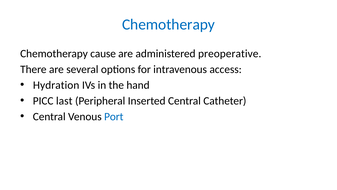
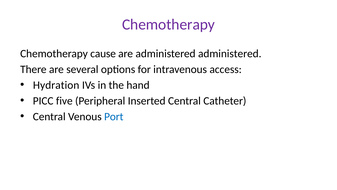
Chemotherapy colour: blue -> purple (168, 24)
administered preoperative: preoperative -> administered (230, 53)
last: last -> five (64, 101)
